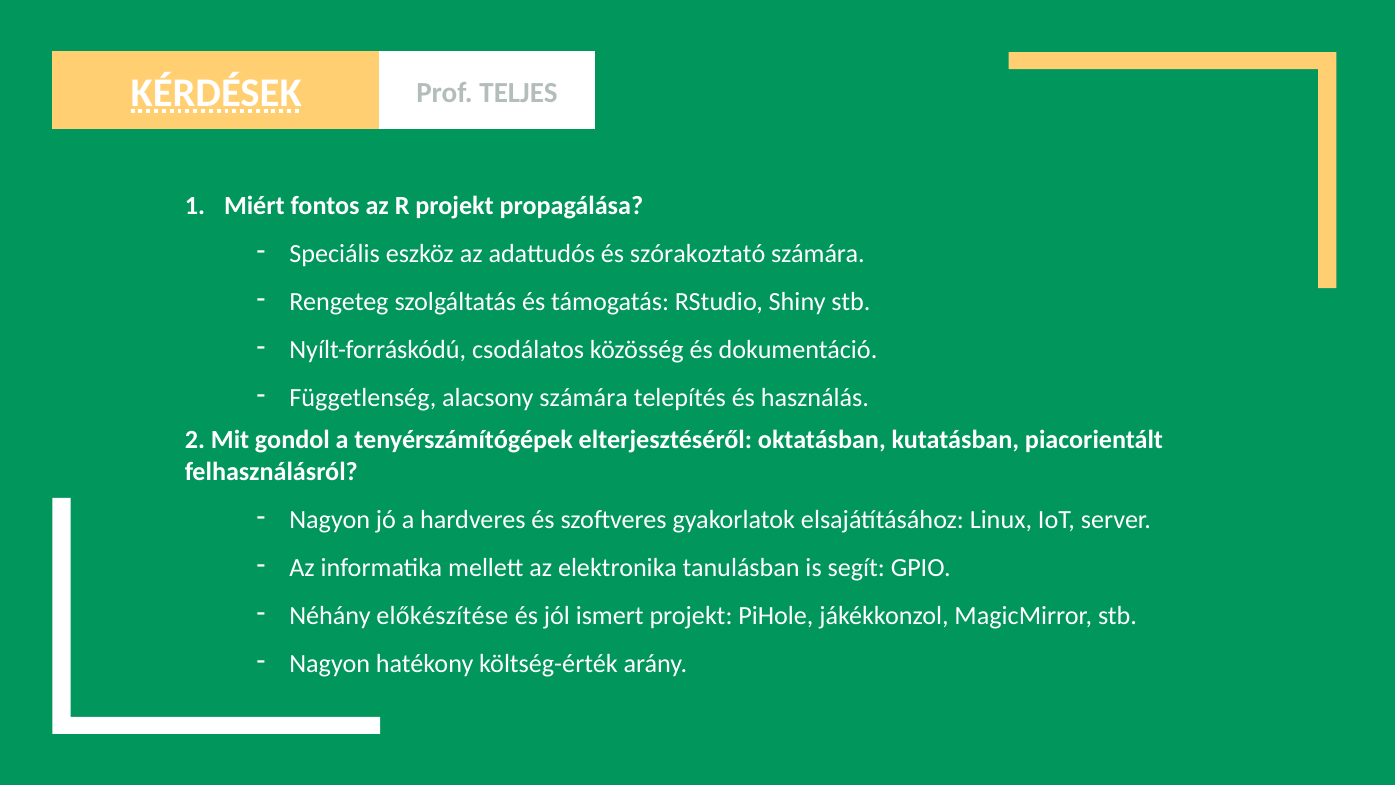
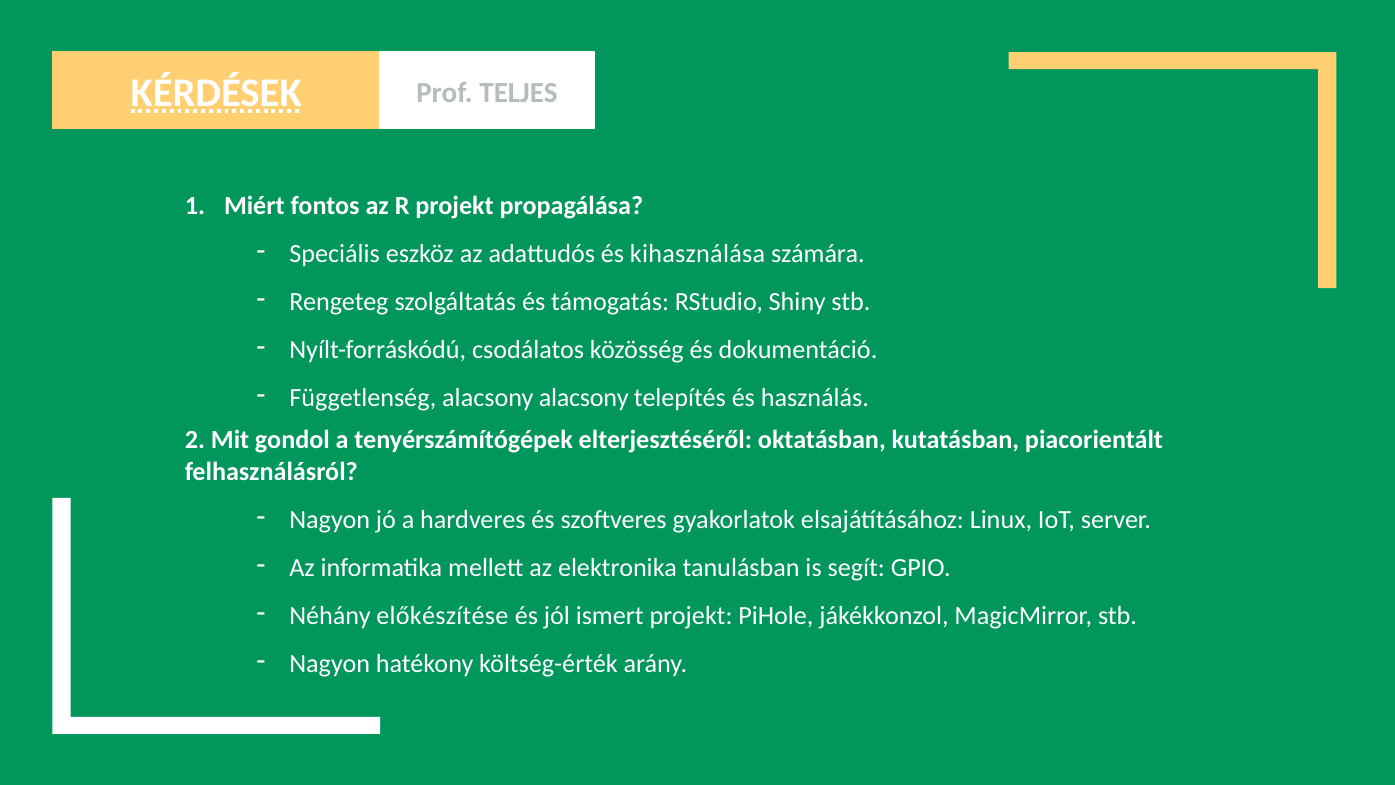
szórakoztató: szórakoztató -> kihasználása (698, 254)
alacsony számára: számára -> alacsony (584, 397)
